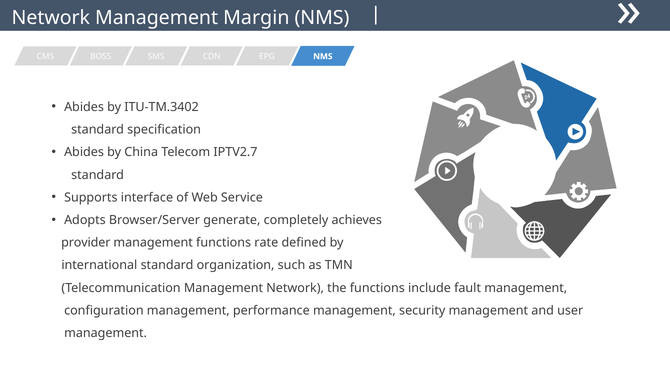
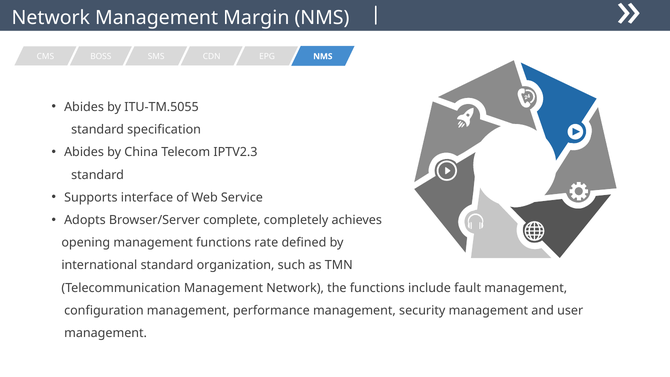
ITU-TM.3402: ITU-TM.3402 -> ITU-TM.5055 (162, 107)
IPTV2.7: IPTV2.7 -> IPTV2.3 (235, 152)
generate: generate -> complete (232, 220)
provider: provider -> opening (86, 243)
